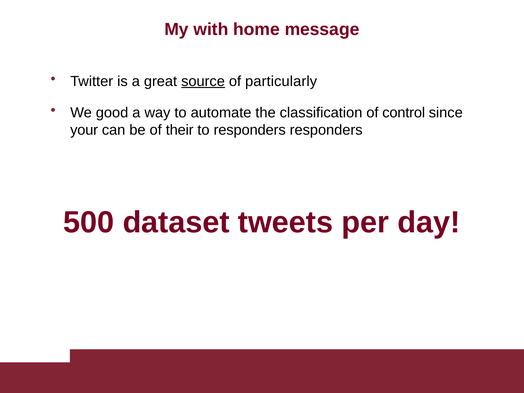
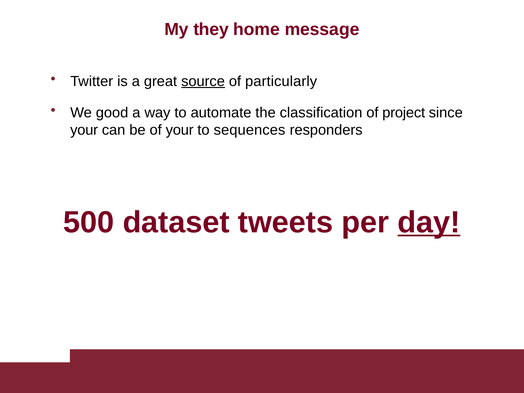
with: with -> they (211, 29)
control: control -> project (404, 113)
of their: their -> your (180, 130)
to responders: responders -> sequences (250, 130)
day underline: none -> present (429, 222)
